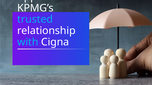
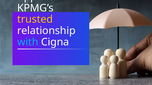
trusted colour: light blue -> yellow (35, 19)
